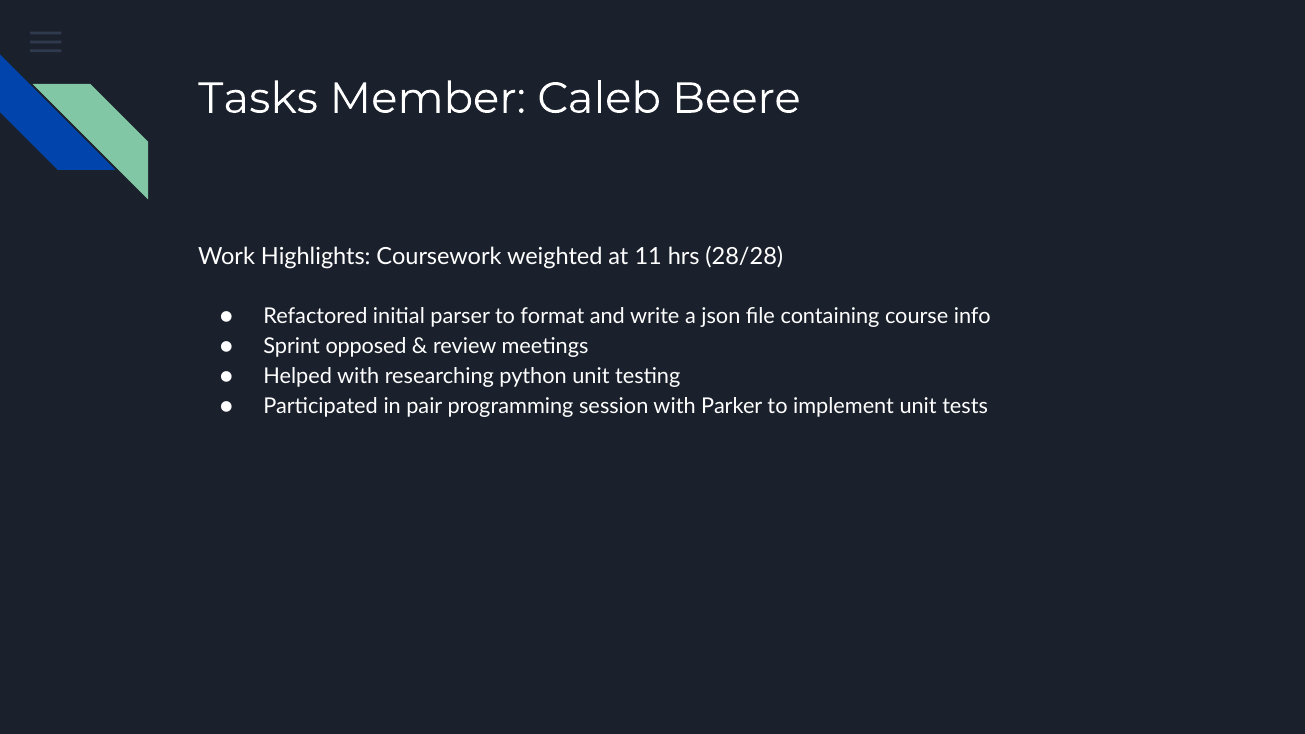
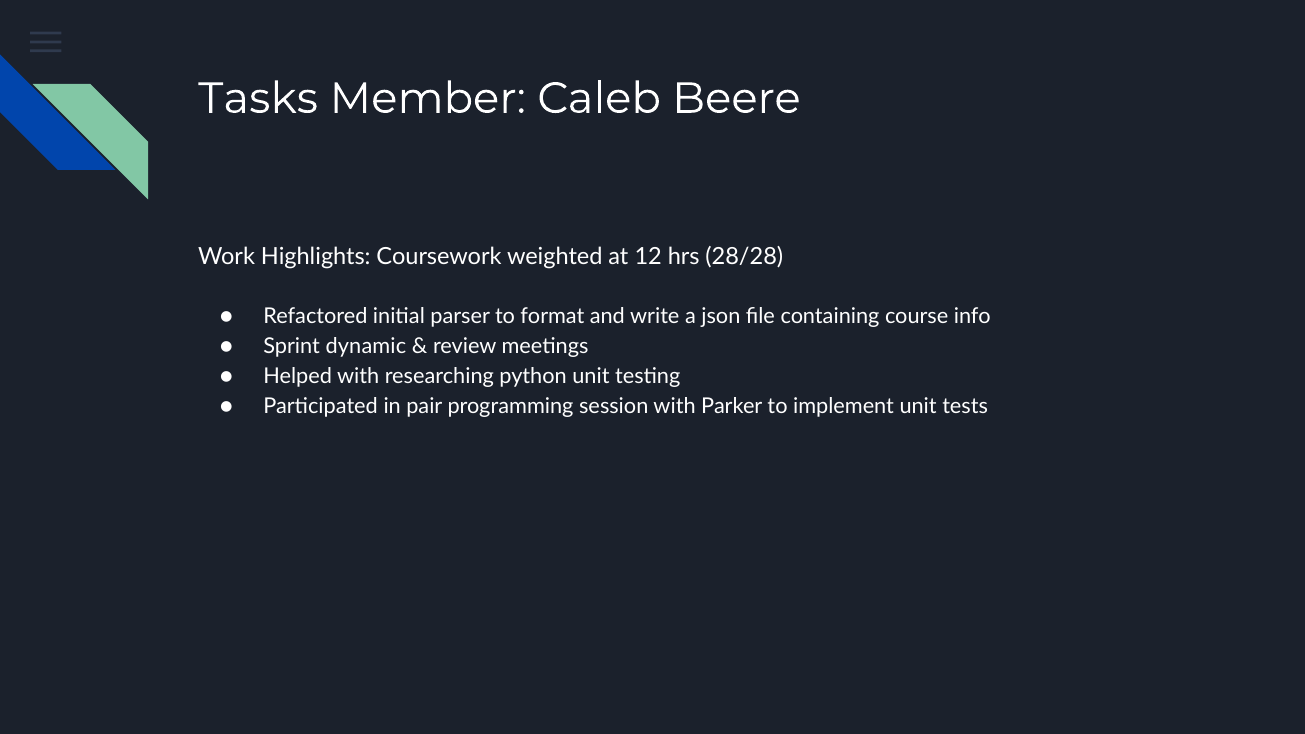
11: 11 -> 12 (648, 257)
opposed: opposed -> dynamic (366, 347)
